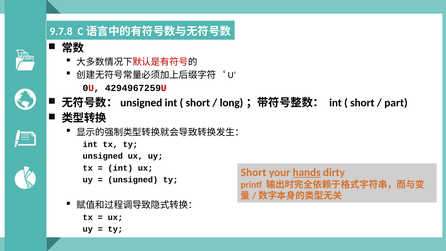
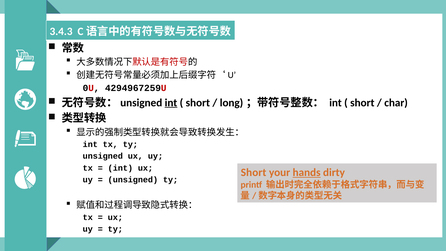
9.7.8: 9.7.8 -> 3.4.3 (61, 32)
int underline: none -> present (171, 103)
part: part -> char (396, 103)
